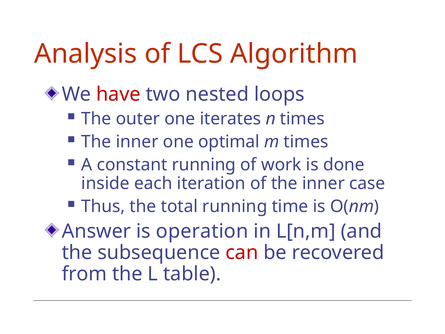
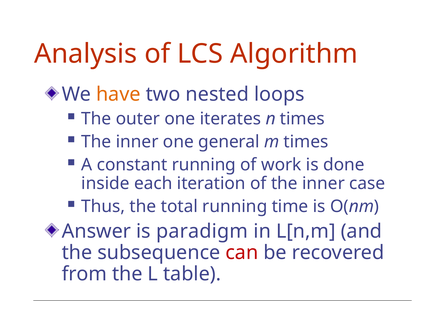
have colour: red -> orange (118, 94)
optimal: optimal -> general (229, 142)
operation: operation -> paradigm (202, 231)
